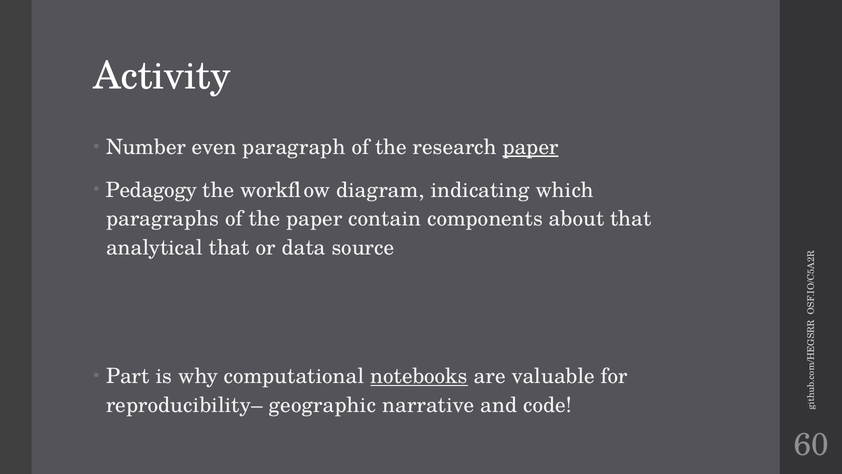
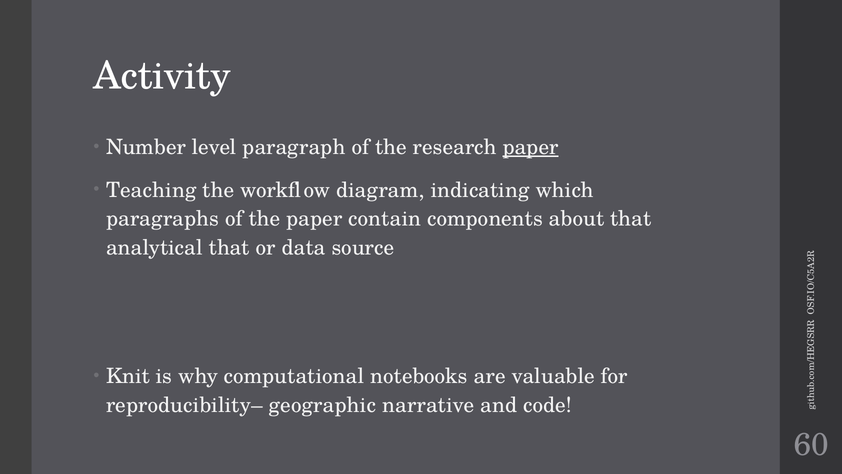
even: even -> level (214, 147)
Pedagogy: Pedagogy -> Teaching (151, 190)
Part: Part -> Knit (128, 376)
notebooks underline: present -> none (419, 376)
